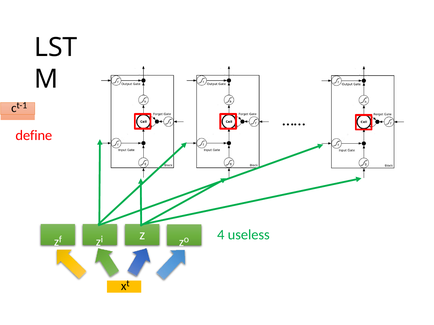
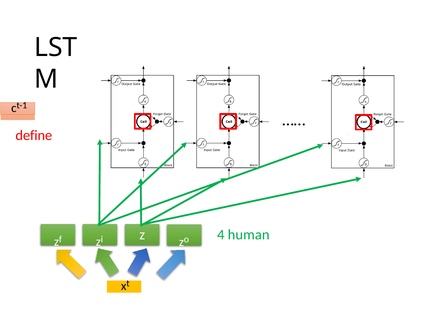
useless: useless -> human (249, 235)
